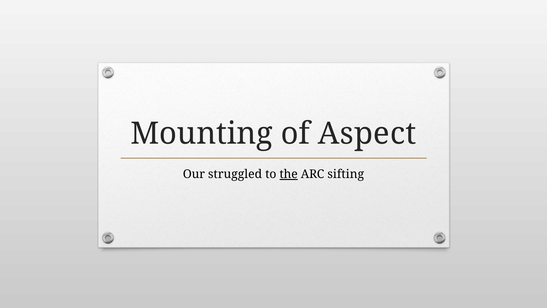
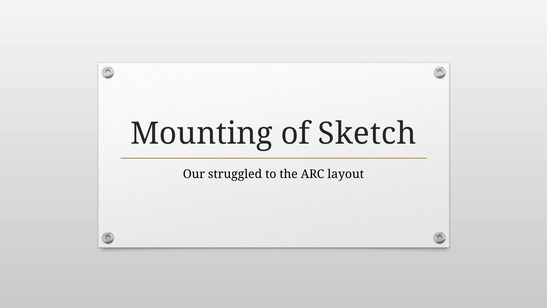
Aspect: Aspect -> Sketch (367, 134)
the underline: present -> none (289, 174)
sifting: sifting -> layout (346, 174)
